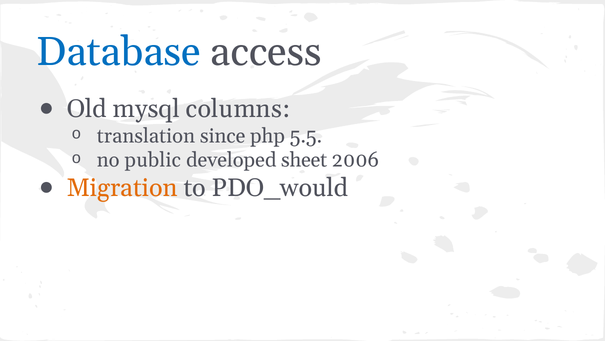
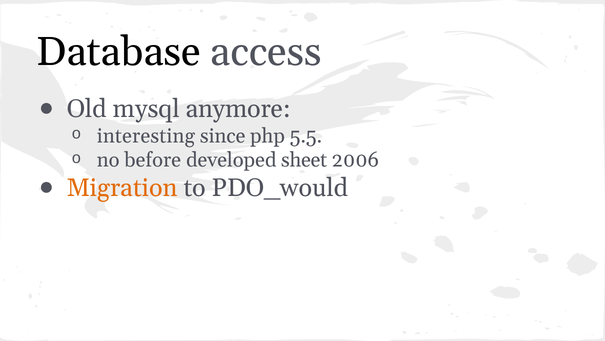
Database colour: blue -> black (119, 52)
columns: columns -> anymore (238, 109)
translation: translation -> interesting (146, 136)
public: public -> before (153, 160)
